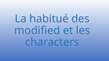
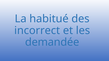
modified: modified -> incorrect (37, 31)
characters: characters -> demandée (52, 42)
